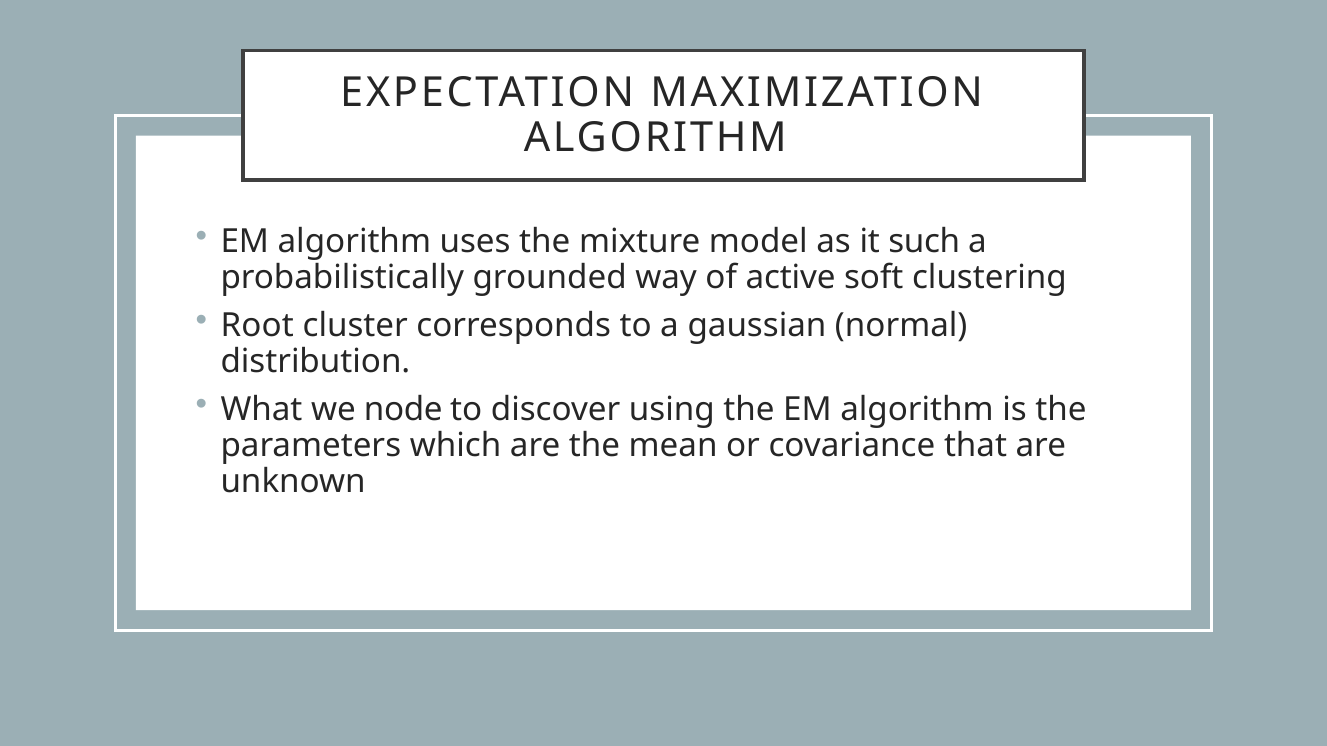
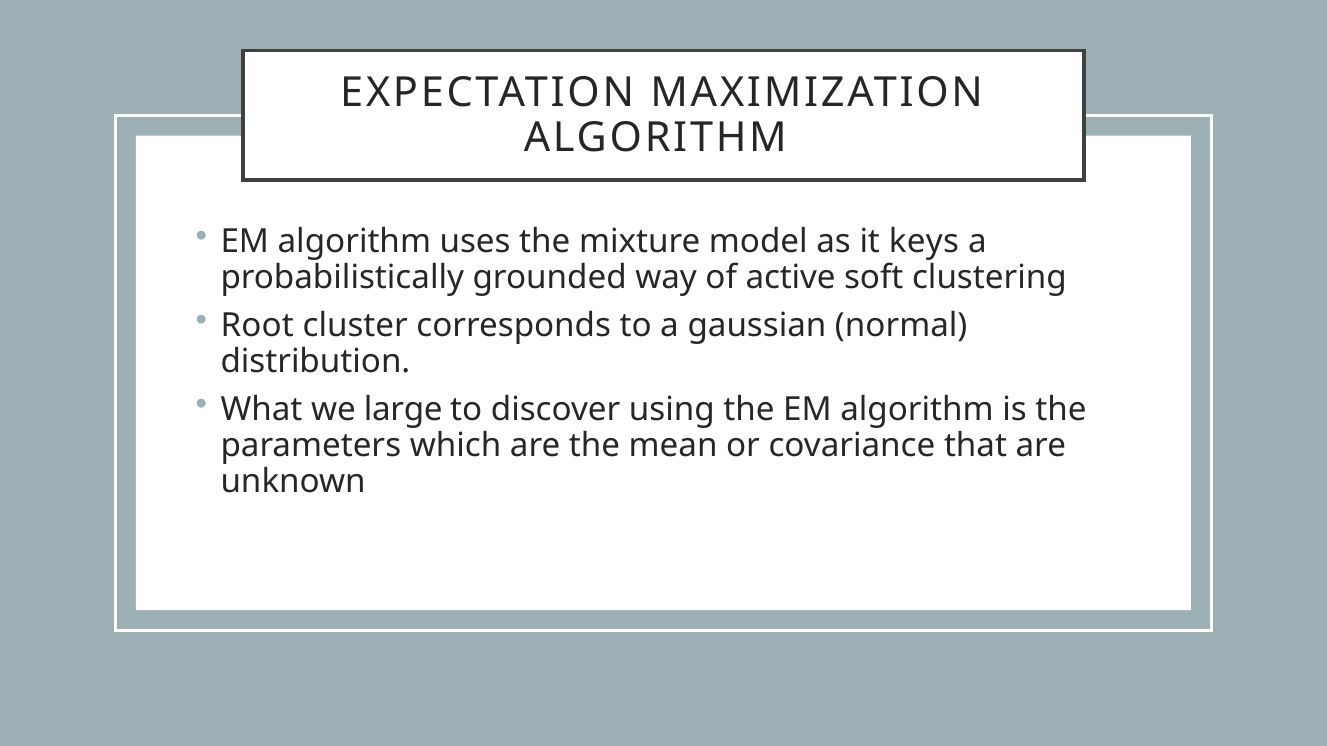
such: such -> keys (924, 242)
node: node -> large (403, 410)
